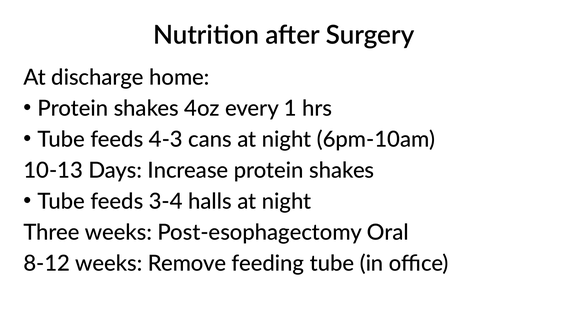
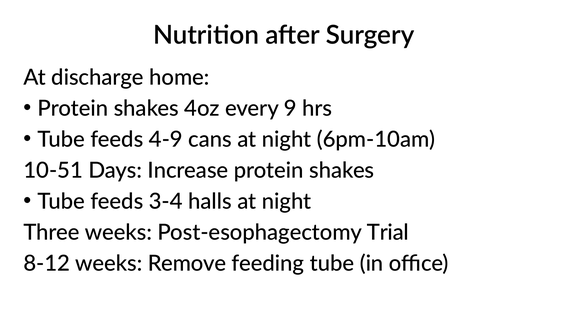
1: 1 -> 9 (290, 108)
4-3: 4-3 -> 4-9 (166, 139)
10-13: 10-13 -> 10-51 (53, 170)
Oral: Oral -> Trial (388, 232)
